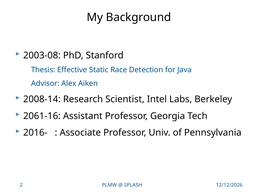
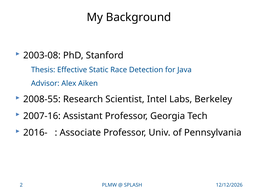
2008-14: 2008-14 -> 2008-55 (42, 99)
2061-16: 2061-16 -> 2007-16 (42, 116)
